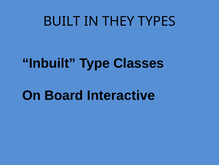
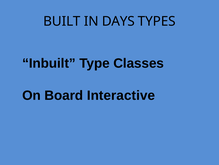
THEY: THEY -> DAYS (118, 21)
